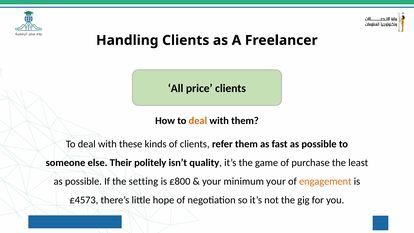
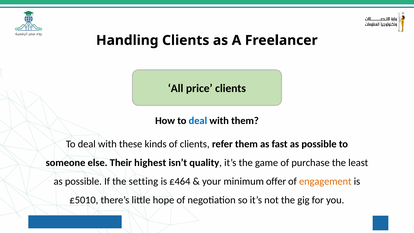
deal colour: orange -> blue (198, 121)
politely: politely -> highest (150, 163)
£800: £800 -> £464 (180, 181)
minimum your: your -> offer (276, 181)
£4573: £4573 -> £5010 (84, 200)
